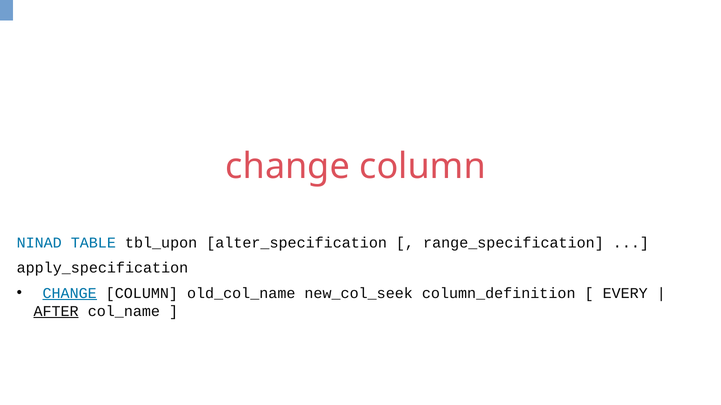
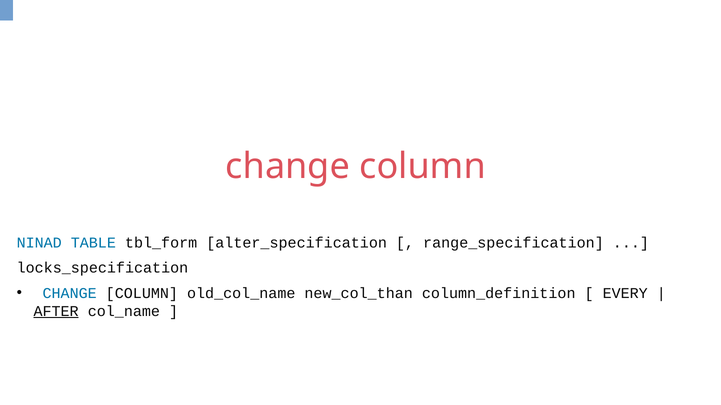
tbl_upon: tbl_upon -> tbl_form (161, 243)
apply_specification: apply_specification -> locks_specification (102, 268)
CHANGE underline: present -> none (70, 294)
new_col_seek: new_col_seek -> new_col_than (359, 294)
